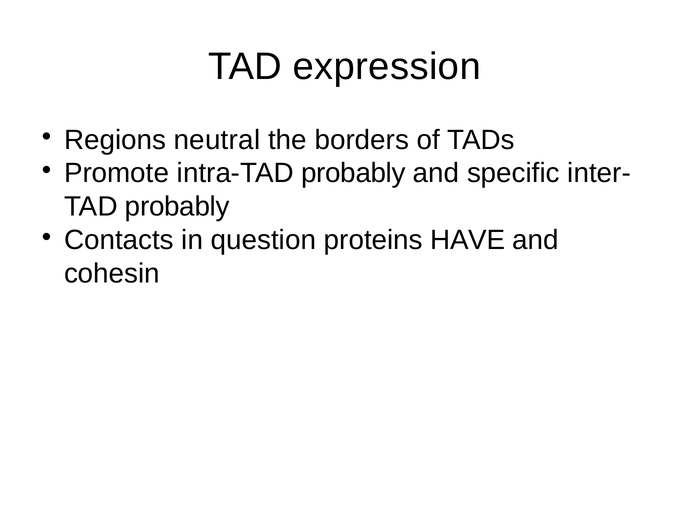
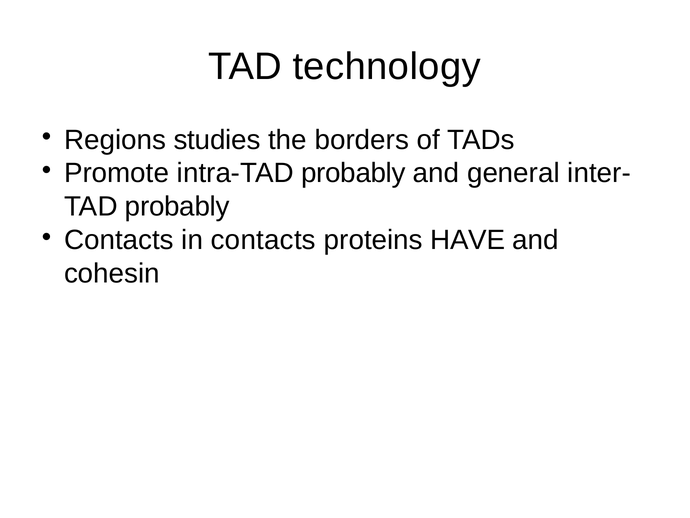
expression: expression -> technology (387, 66)
neutral: neutral -> studies (217, 140)
specific: specific -> general (513, 173)
in question: question -> contacts (263, 240)
